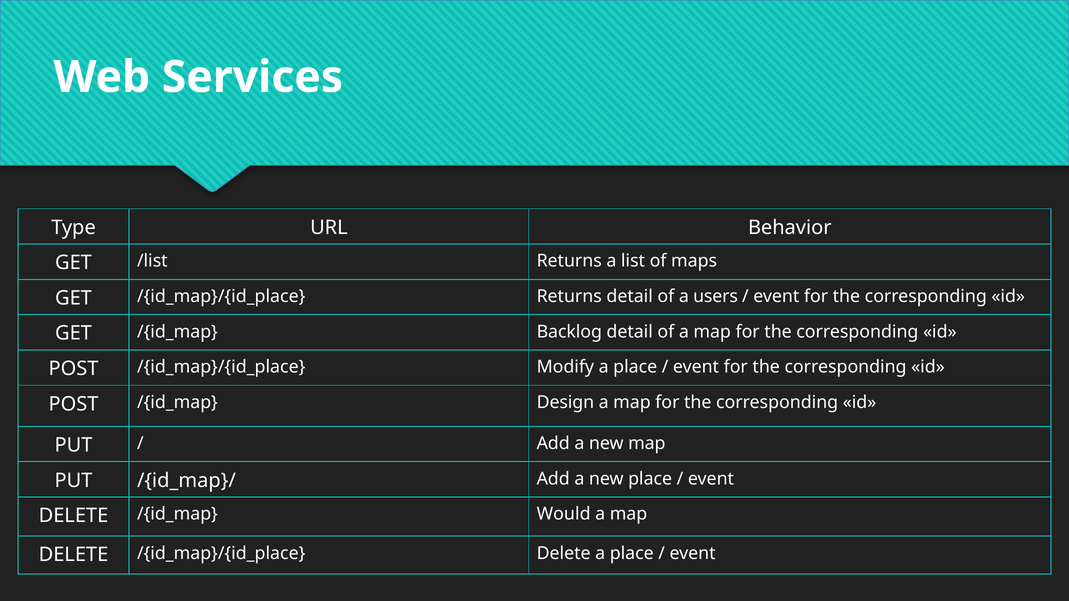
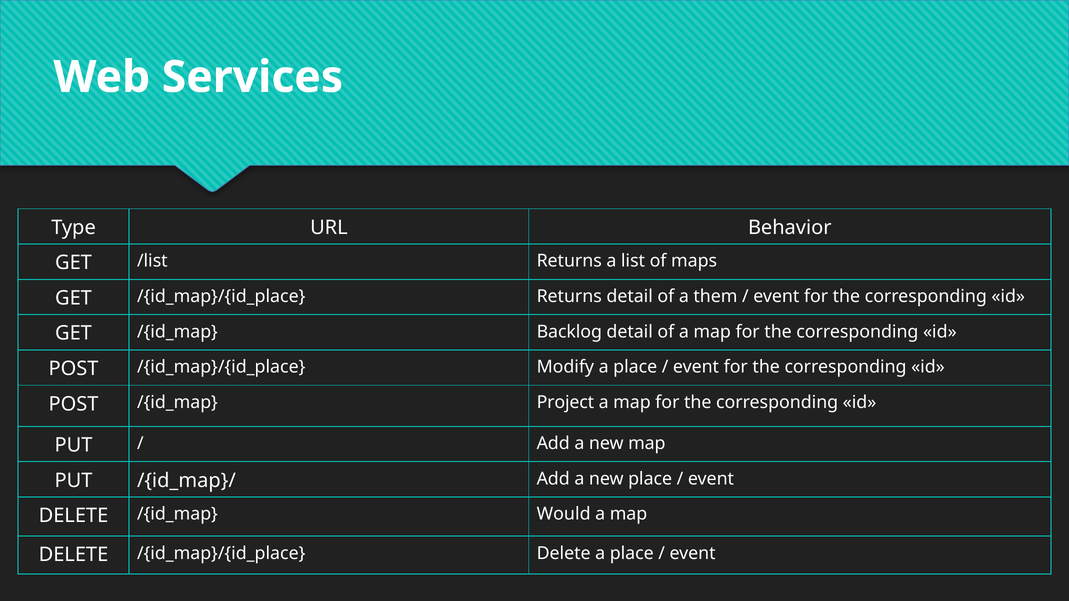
users: users -> them (715, 297)
Design: Design -> Project (565, 403)
